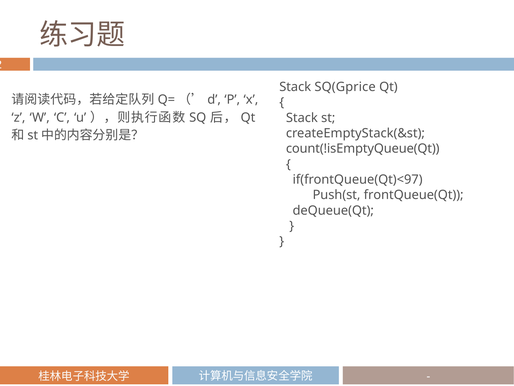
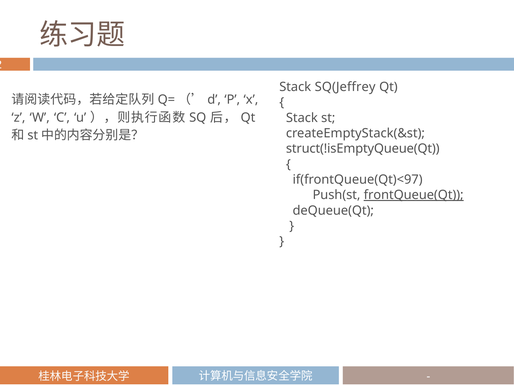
SQ(Gprice: SQ(Gprice -> SQ(Jeffrey (345, 87)
count(!isEmptyQueue(Qt: count(!isEmptyQueue(Qt -> struct(!isEmptyQueue(Qt (363, 148)
frontQueue(Qt underline: none -> present (414, 195)
